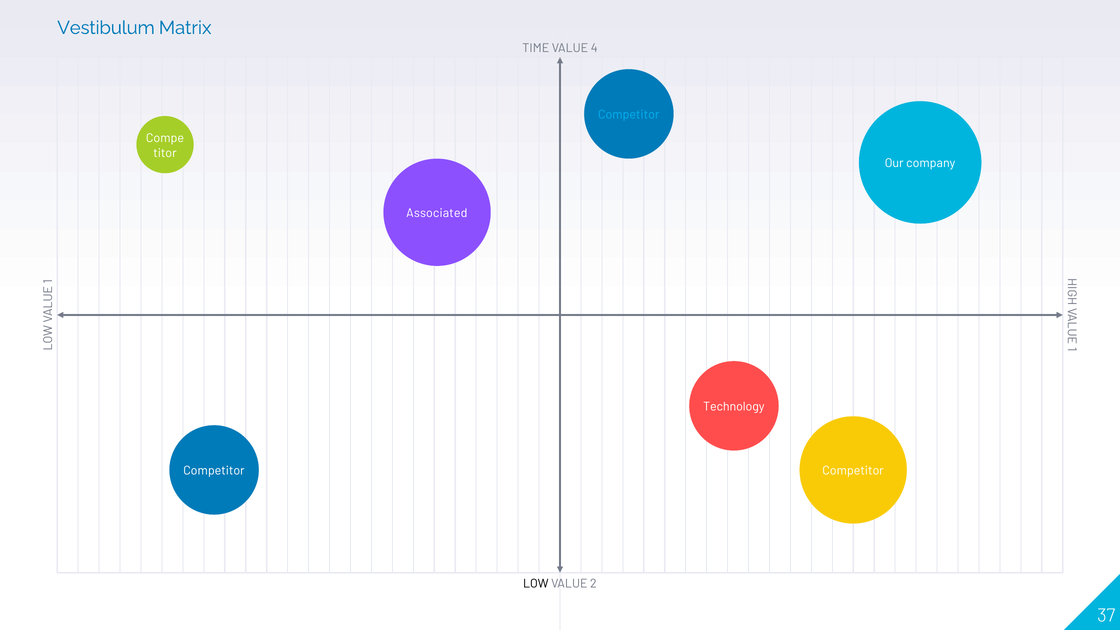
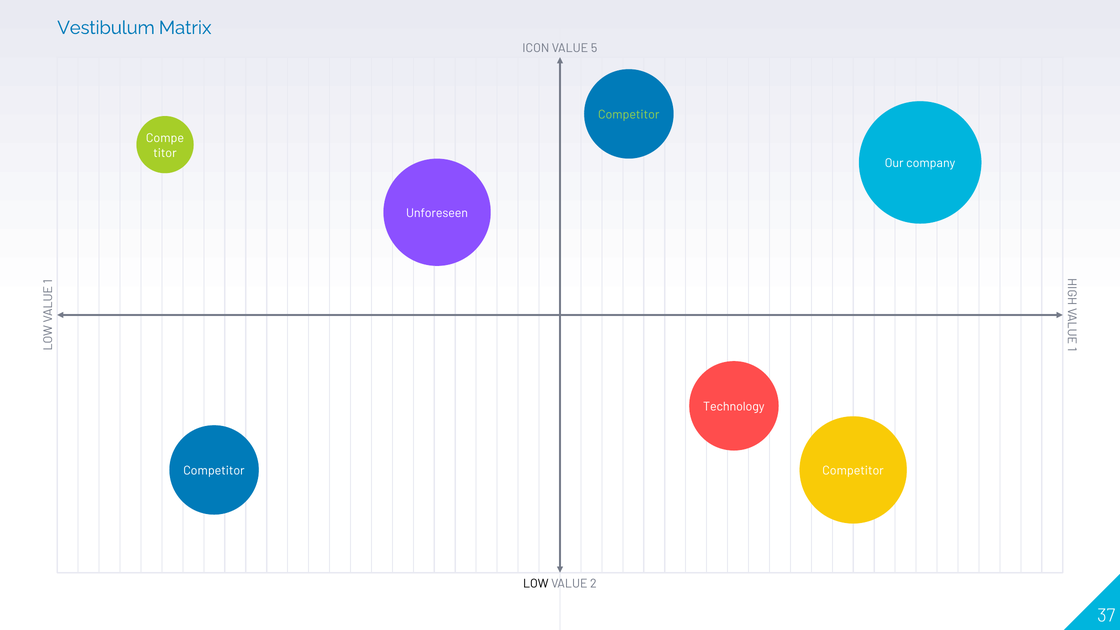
TIME: TIME -> ICON (536, 48)
4: 4 -> 5 (594, 48)
Competitor colour: light blue -> light green (629, 115)
Associated: Associated -> Unforeseen (437, 213)
